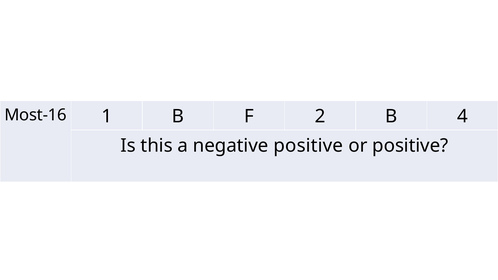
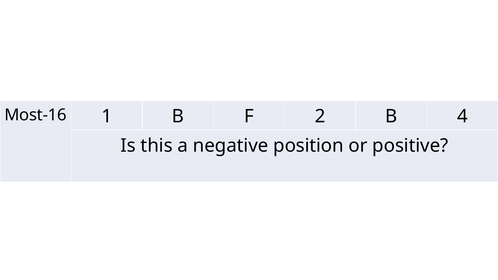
negative positive: positive -> position (308, 146)
